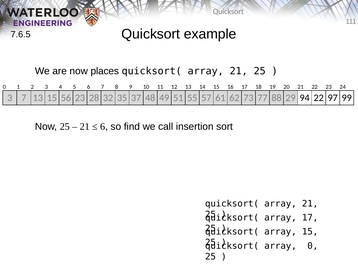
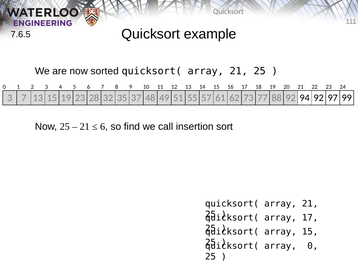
places: places -> sorted (105, 71)
15 56: 56 -> 19 (66, 98)
88 29: 29 -> 92 (291, 98)
94 22: 22 -> 92 (319, 98)
